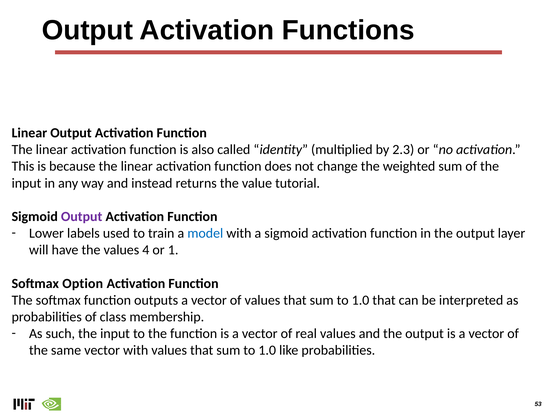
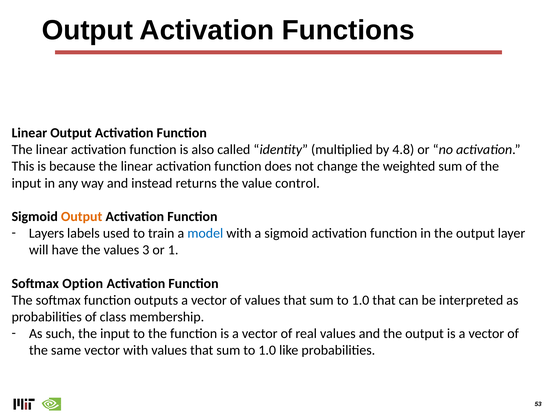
2.3: 2.3 -> 4.8 (403, 150)
tutorial: tutorial -> control (298, 183)
Output colour: purple -> orange (82, 216)
Lower: Lower -> Layers (47, 233)
4: 4 -> 3 (146, 250)
